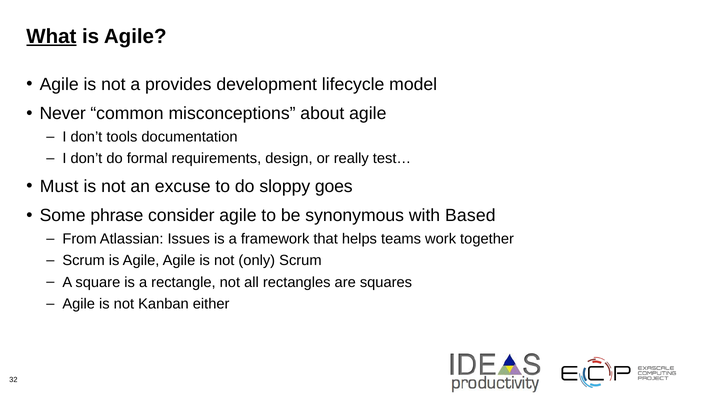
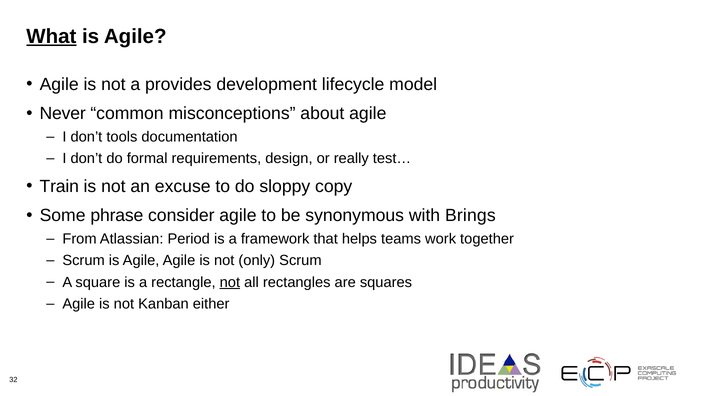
Must: Must -> Train (59, 186)
goes: goes -> copy (334, 186)
Based: Based -> Brings (470, 215)
Issues: Issues -> Period (189, 238)
not underline: none -> present (230, 282)
